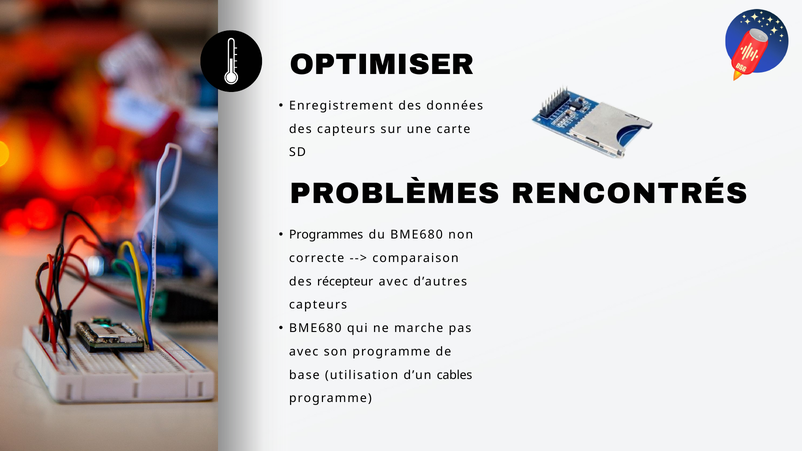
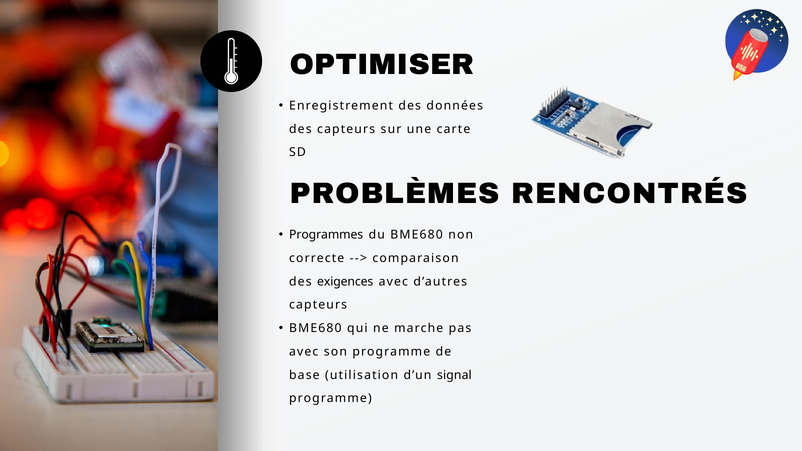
récepteur: récepteur -> exigences (345, 282)
cables: cables -> signal (454, 375)
